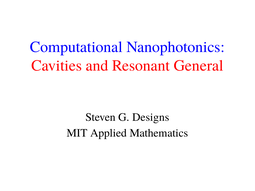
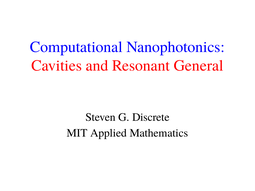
Designs: Designs -> Discrete (151, 117)
